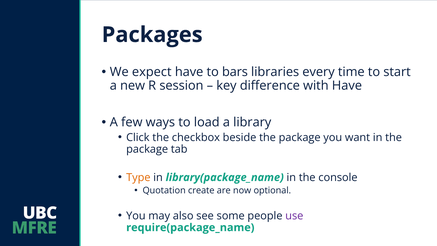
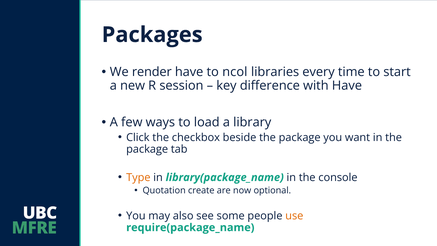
expect: expect -> render (152, 72)
bars: bars -> ncol (235, 72)
use colour: purple -> orange (294, 216)
